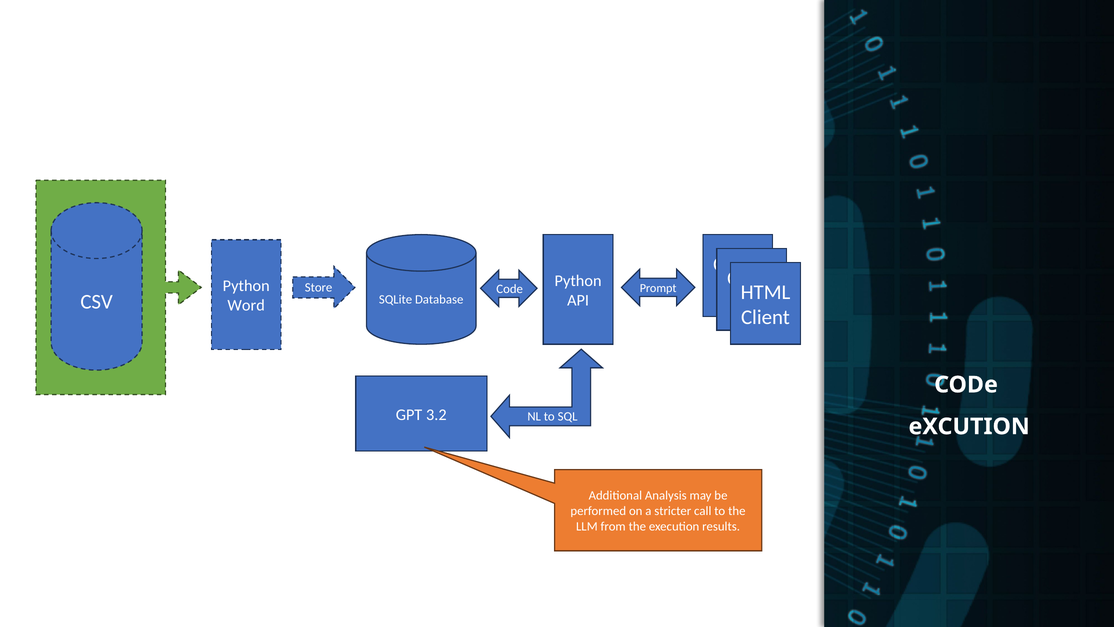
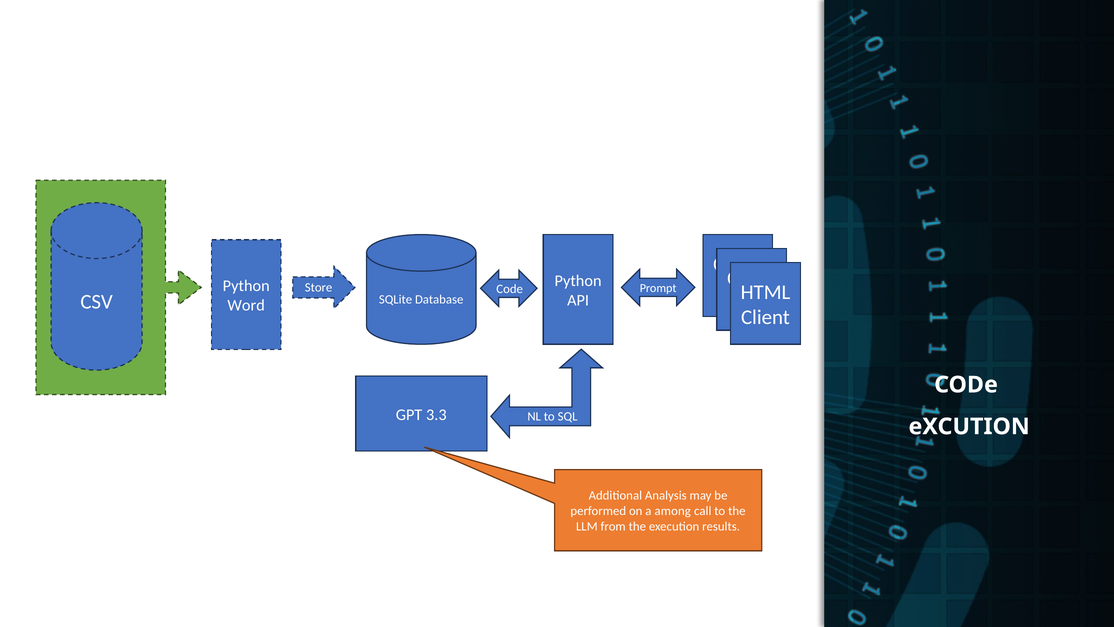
3.2: 3.2 -> 3.3 (436, 414)
stricter: stricter -> among (673, 511)
